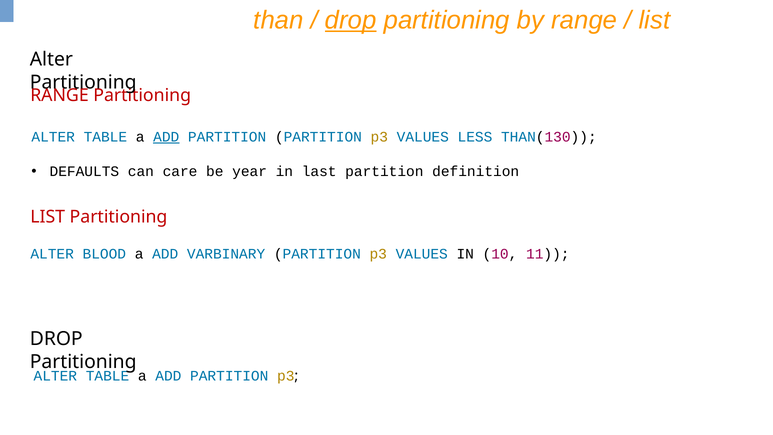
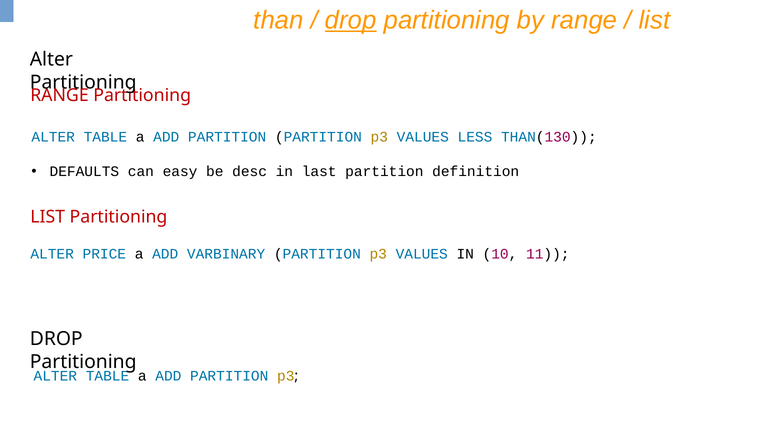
ADD underline: present -> none (166, 137)
care: care -> easy (180, 171)
year: year -> desc (250, 171)
BLOOD: BLOOD -> PRICE (104, 254)
